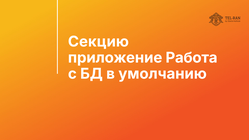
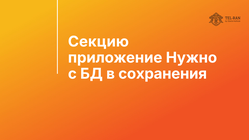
Работа: Работа -> Нужно (191, 58)
умолчанию: умолчанию -> сохранения (163, 74)
